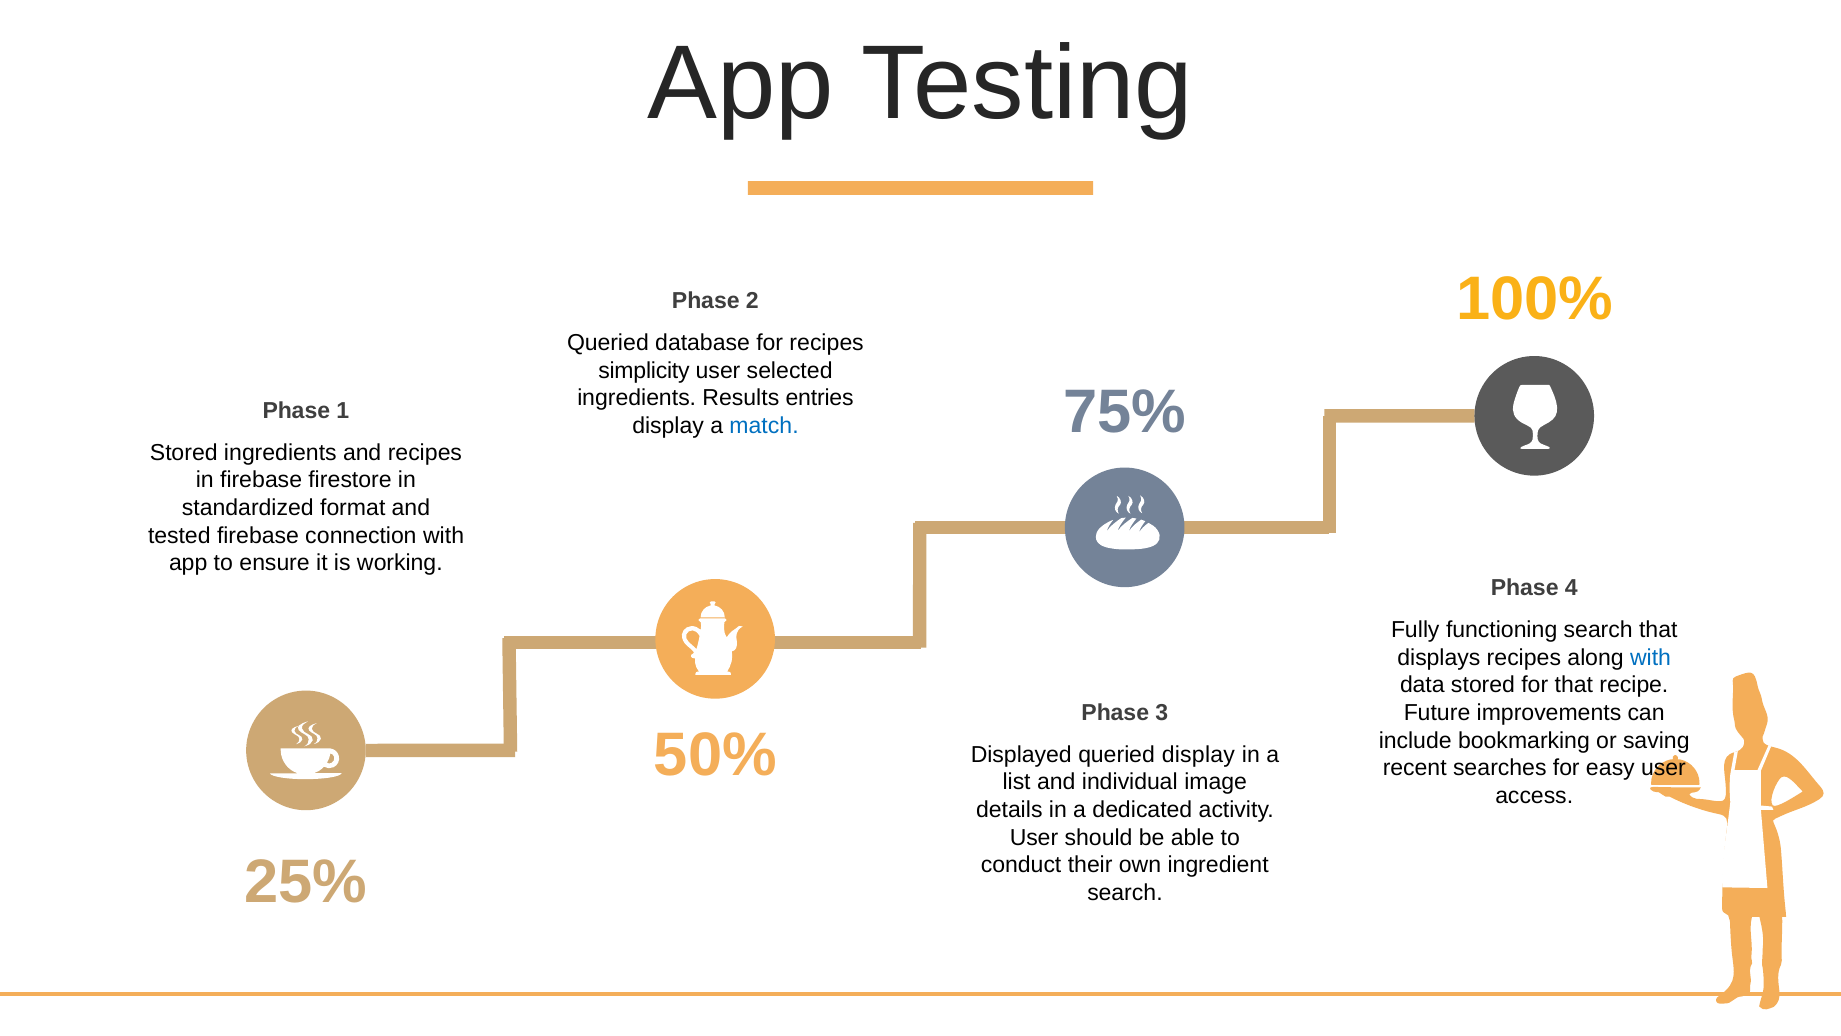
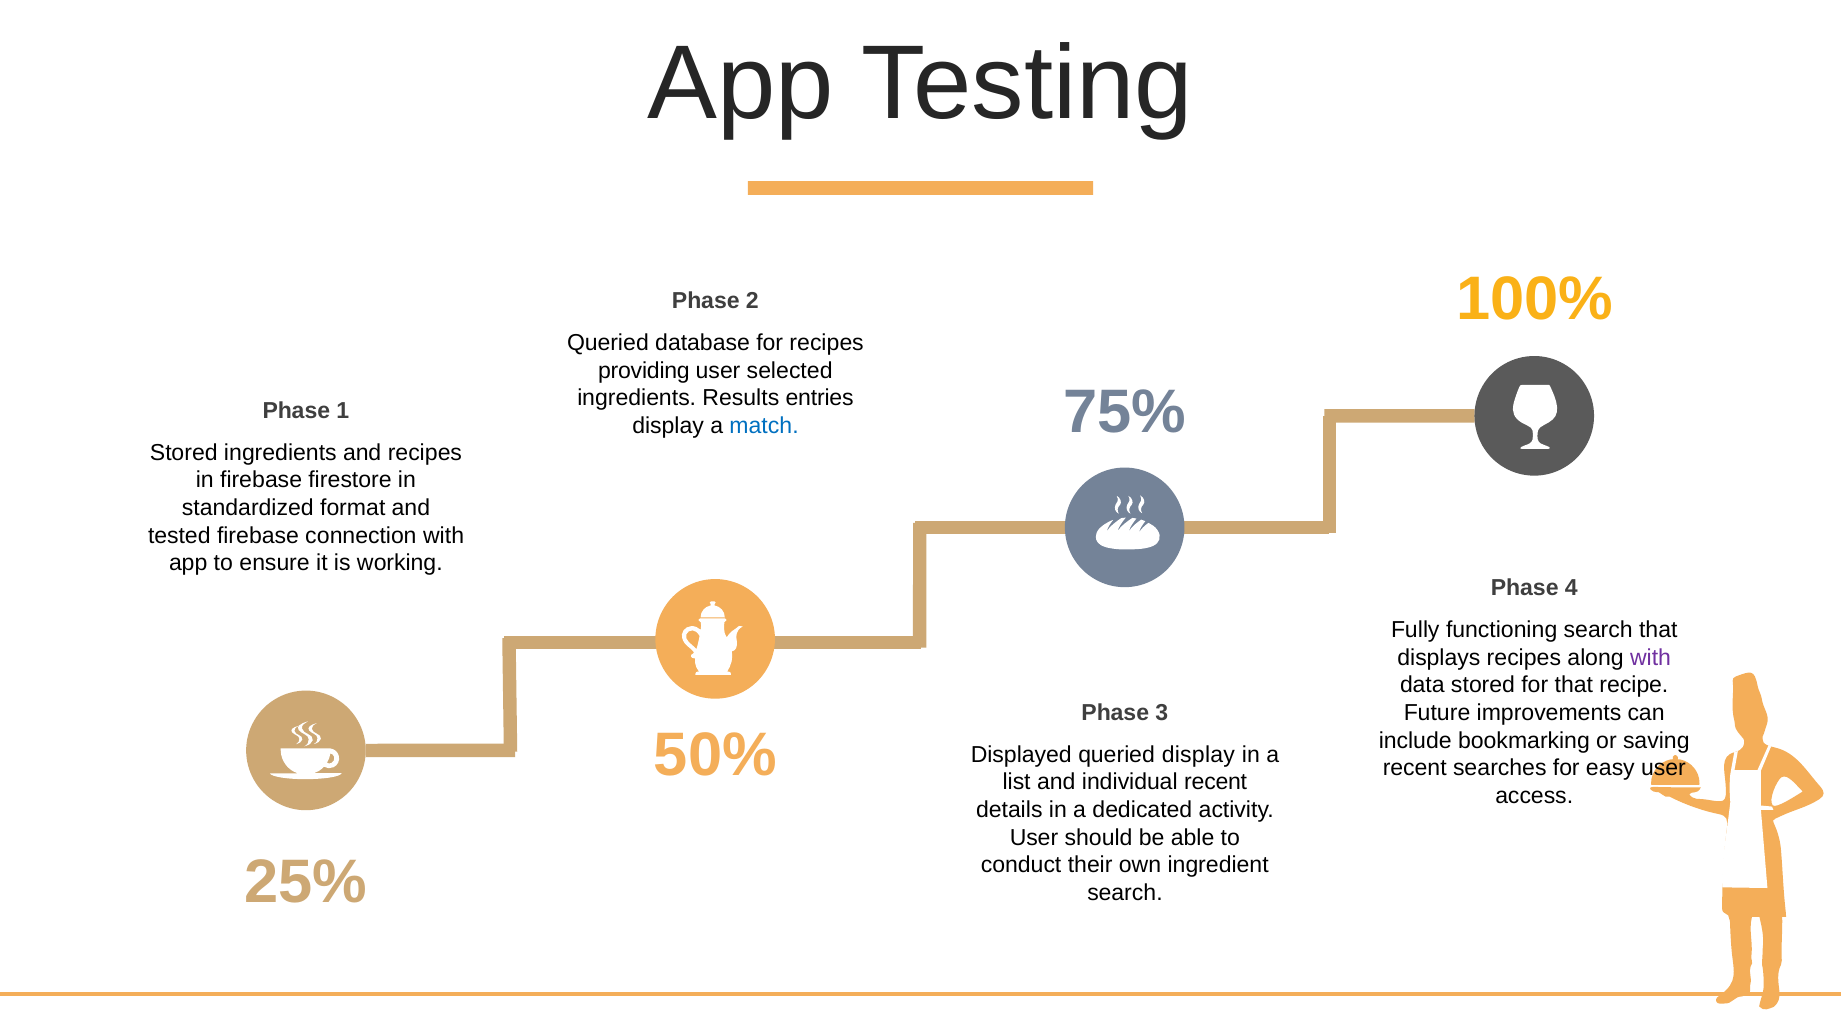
simplicity: simplicity -> providing (644, 370)
with colour: blue -> purple (1651, 657)
individual image: image -> recent (1216, 782)
